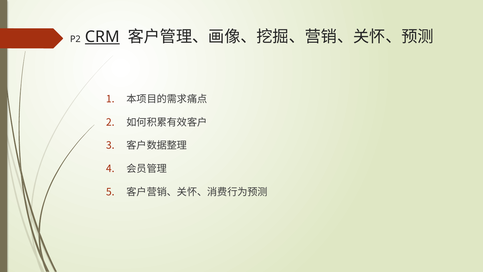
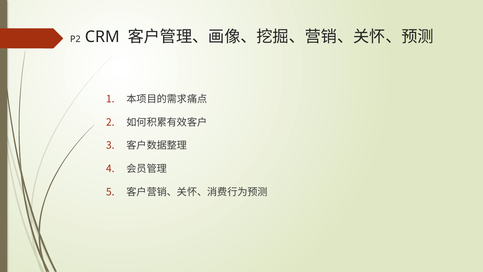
CRM underline: present -> none (102, 37)
